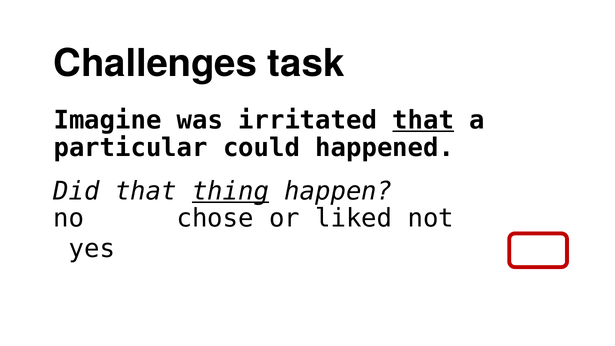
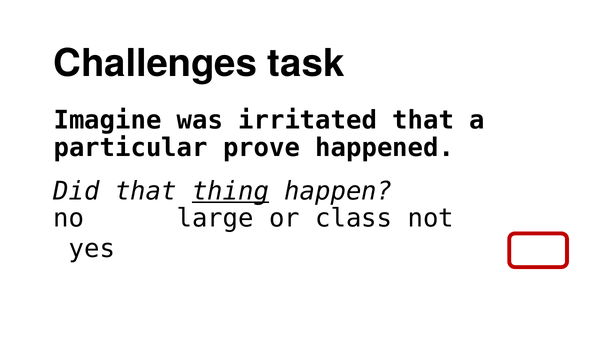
that underline: present -> none (423, 120)
could: could -> prove (262, 148)
chose: chose -> large (215, 218)
liked: liked -> class (354, 218)
